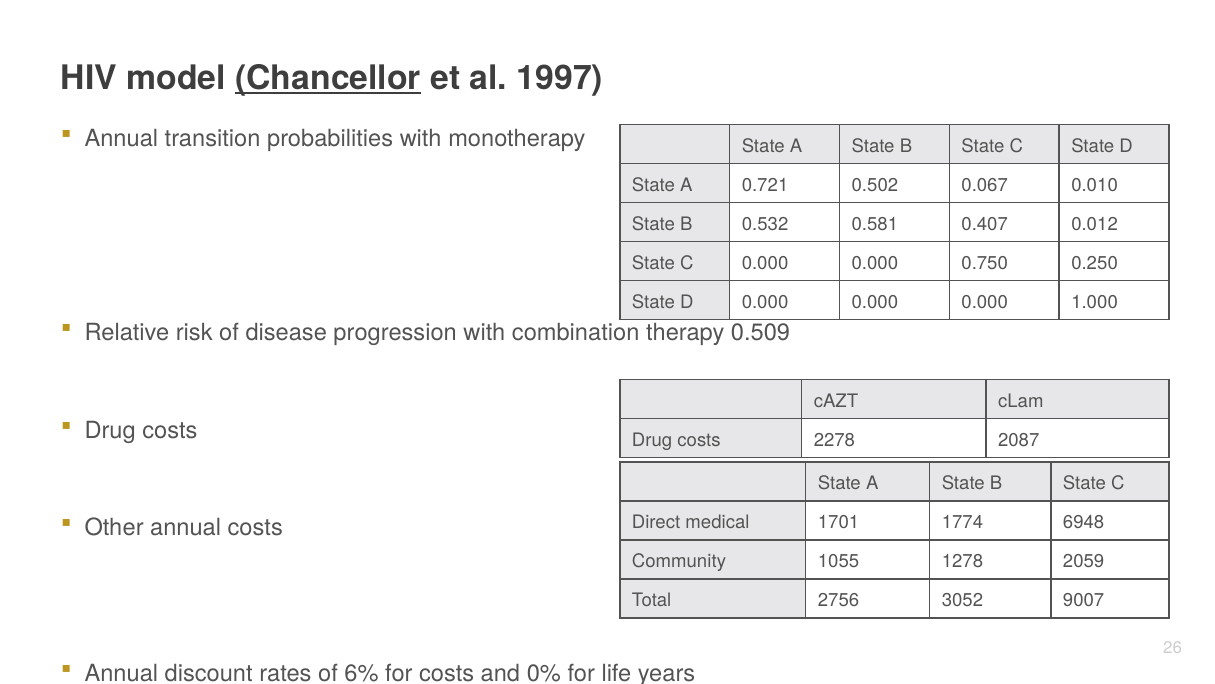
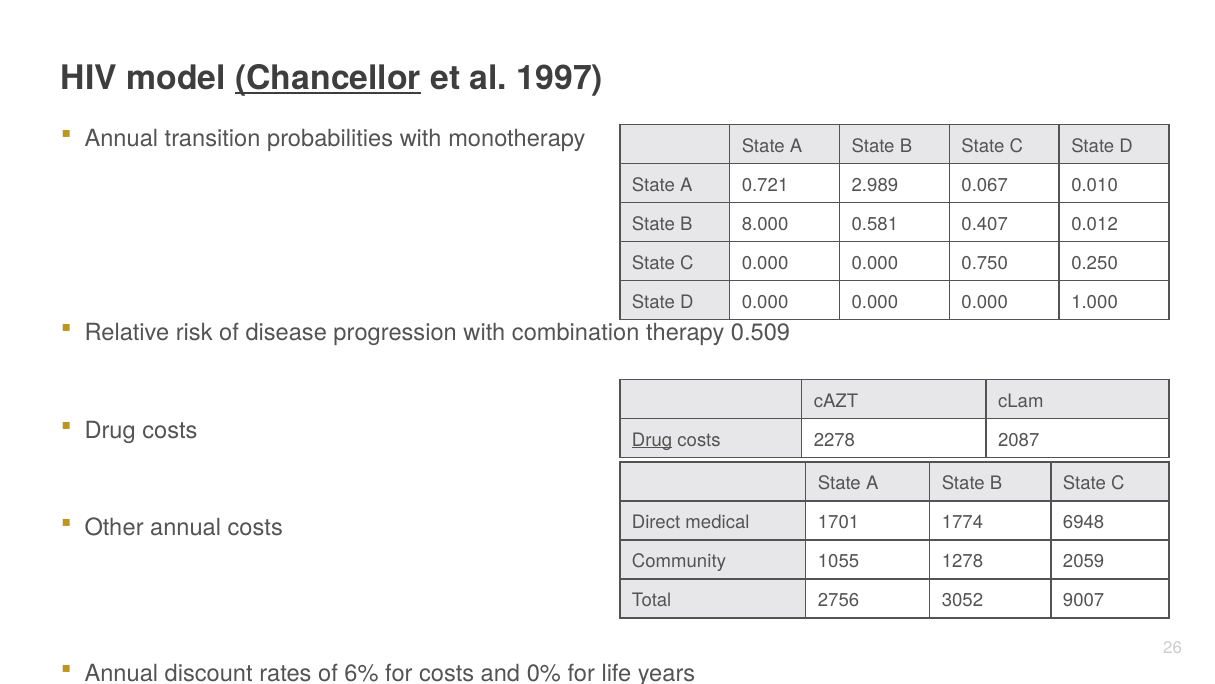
0.502: 0.502 -> 2.989 (875, 185)
0.532: 0.532 -> 8.000 (765, 224)
Drug underline: none -> present (652, 440)
